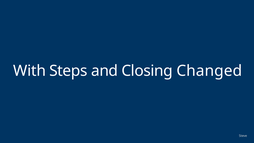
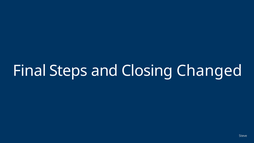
With: With -> Final (30, 71)
